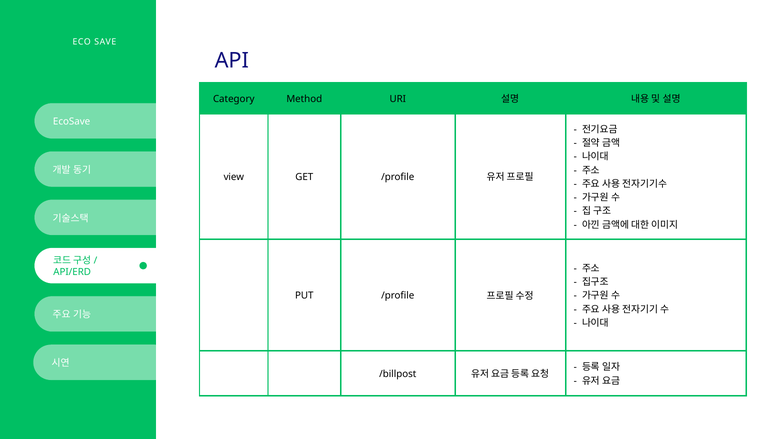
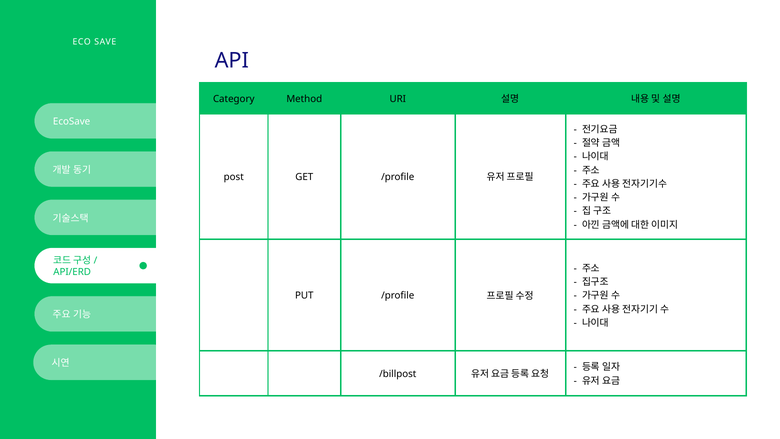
view: view -> post (234, 177)
